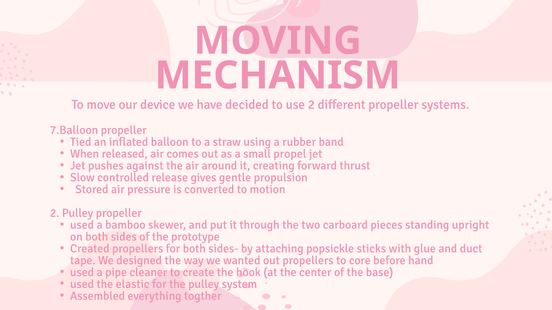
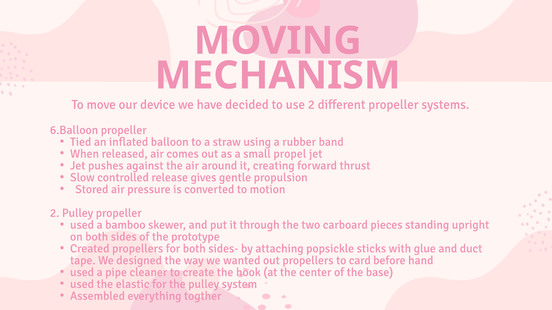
7.Balloon: 7.Balloon -> 6.Balloon (74, 130)
core: core -> card (360, 261)
